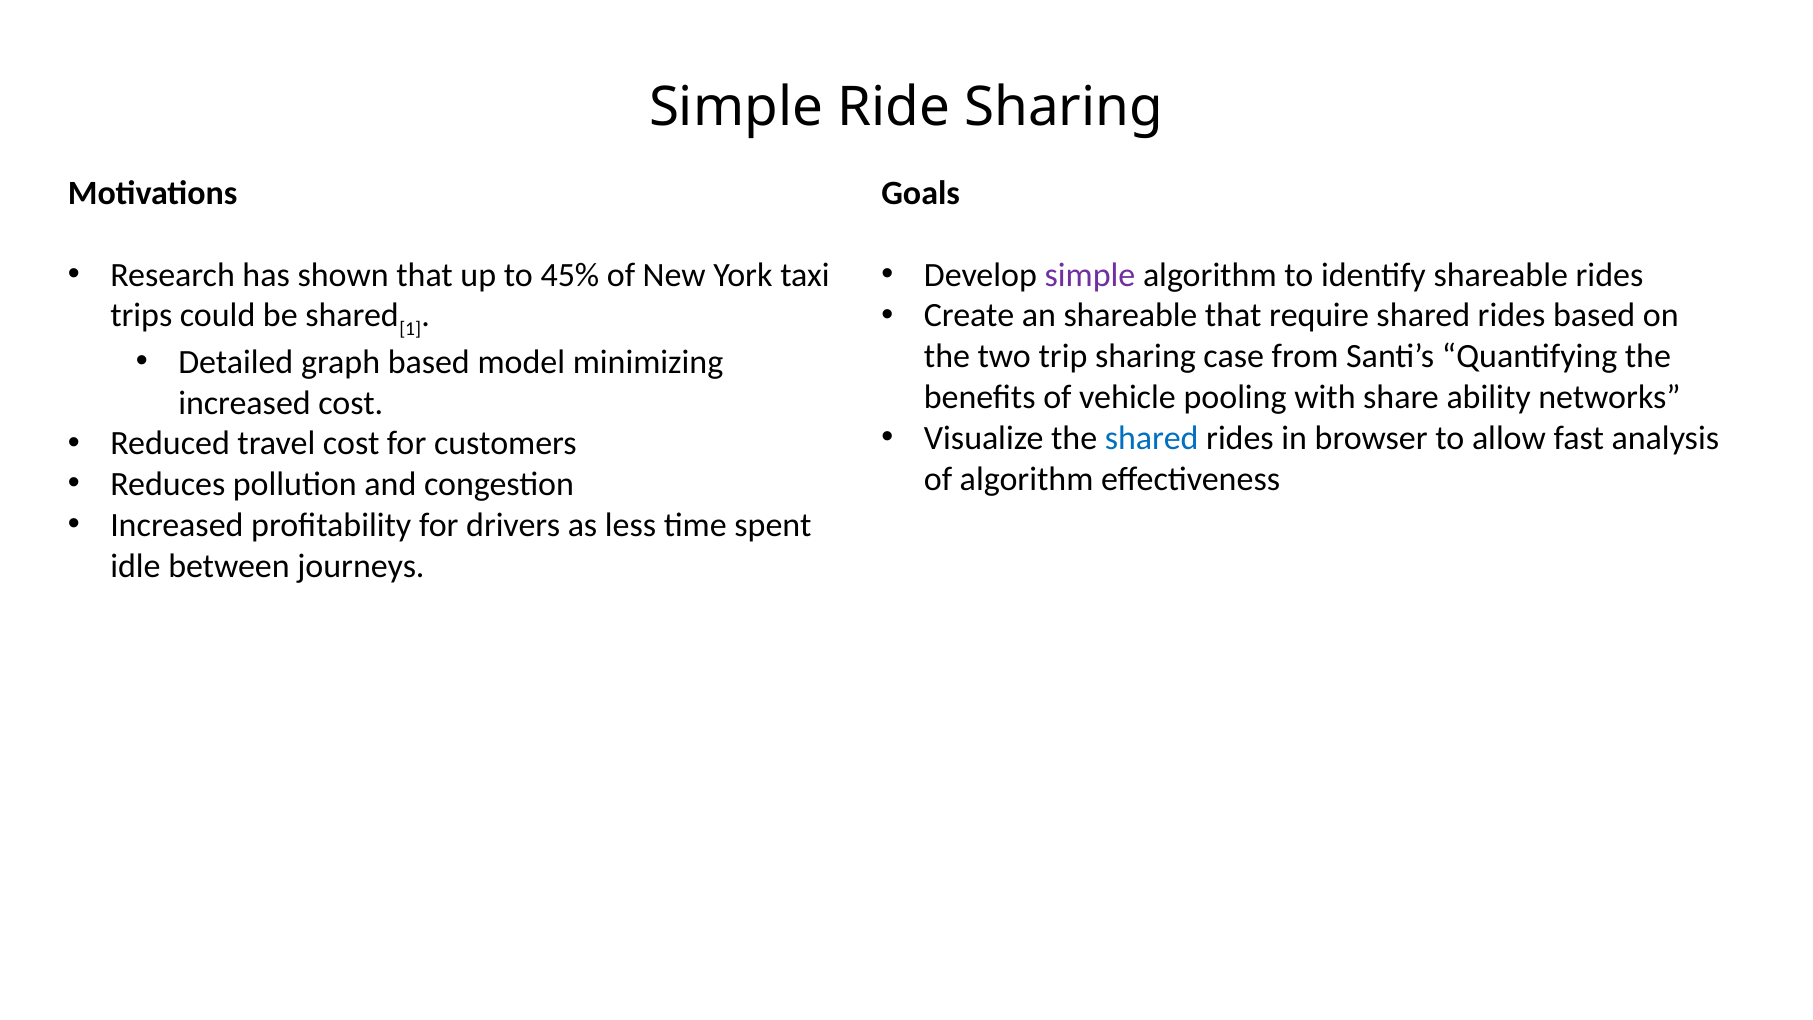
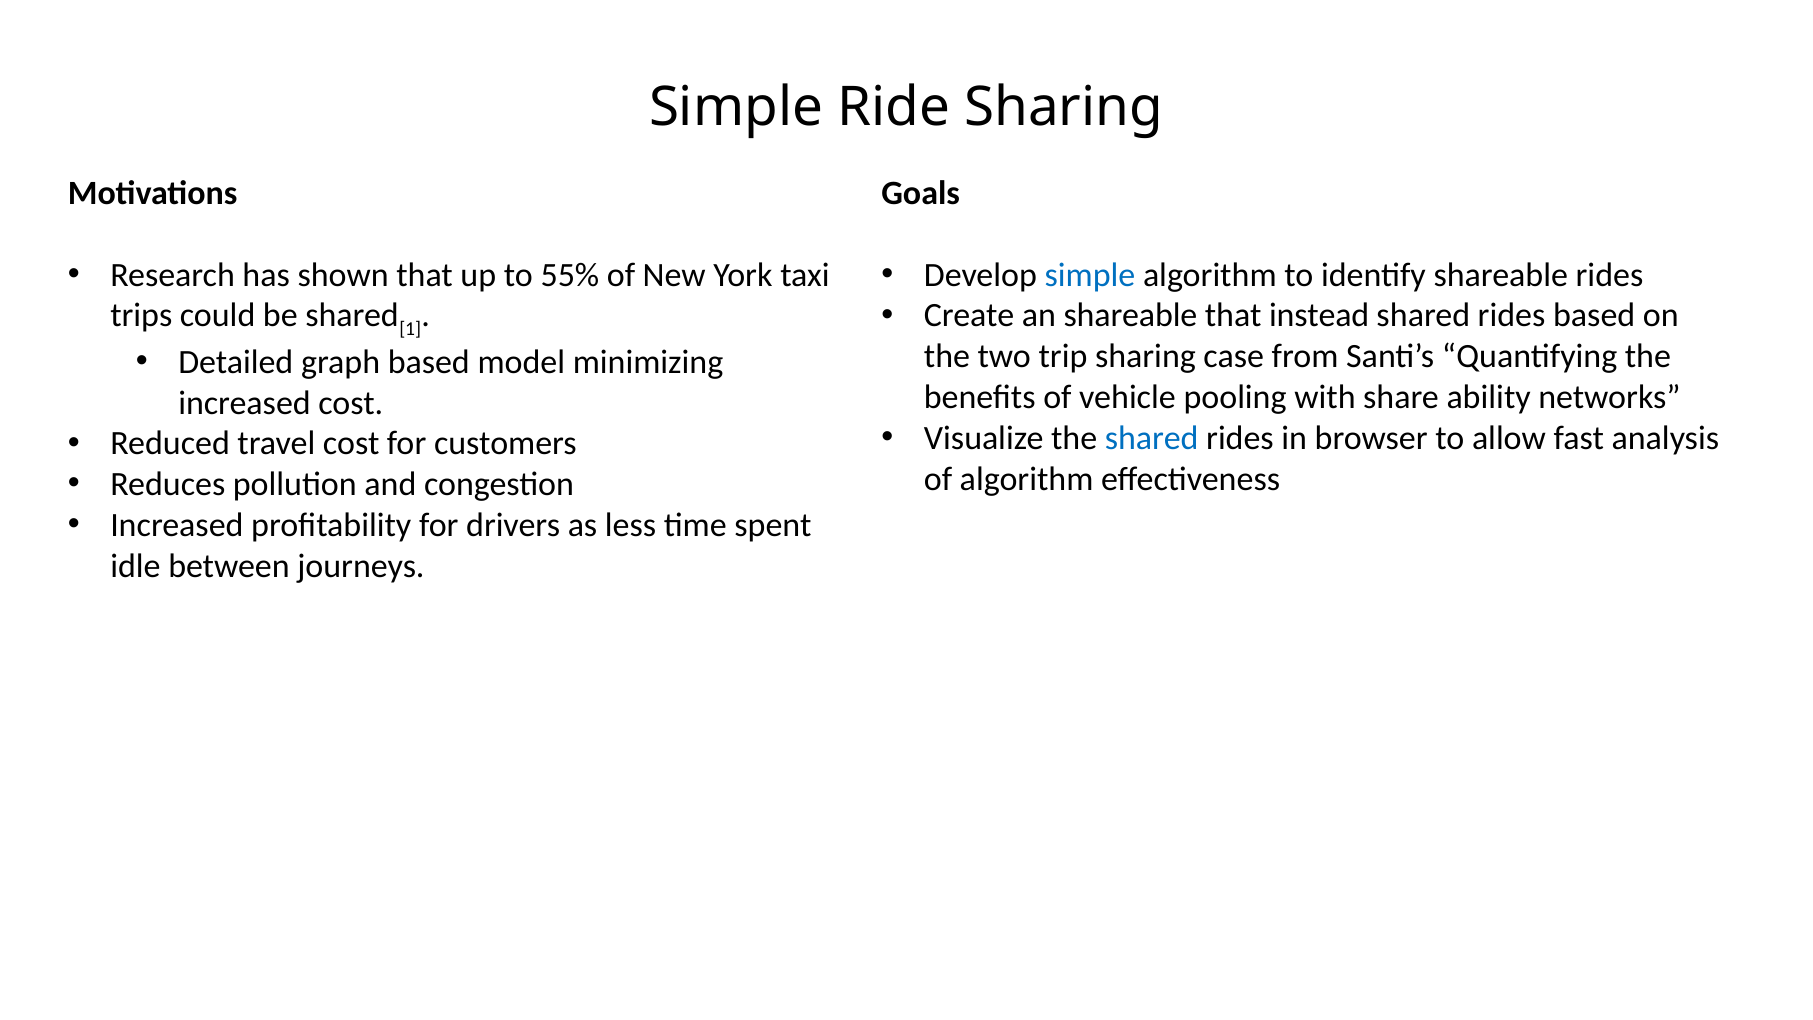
45%: 45% -> 55% (570, 275)
simple colour: purple -> blue (1090, 275)
require: require -> instead (1319, 316)
